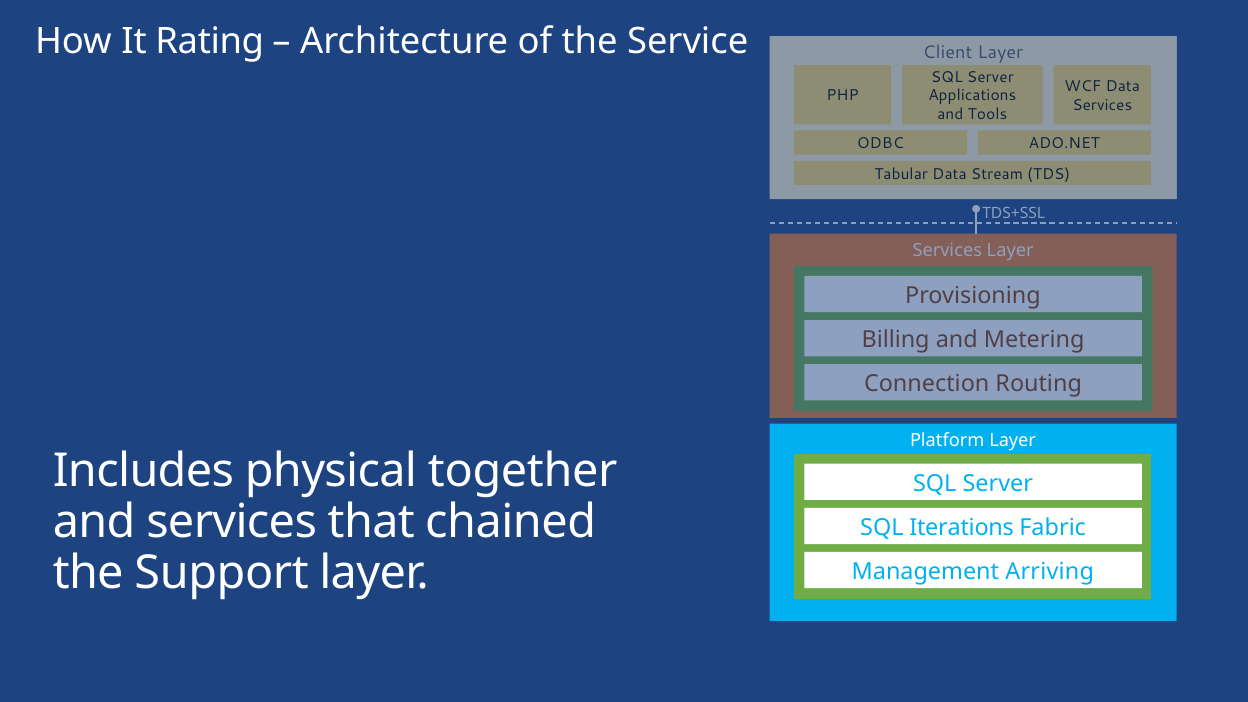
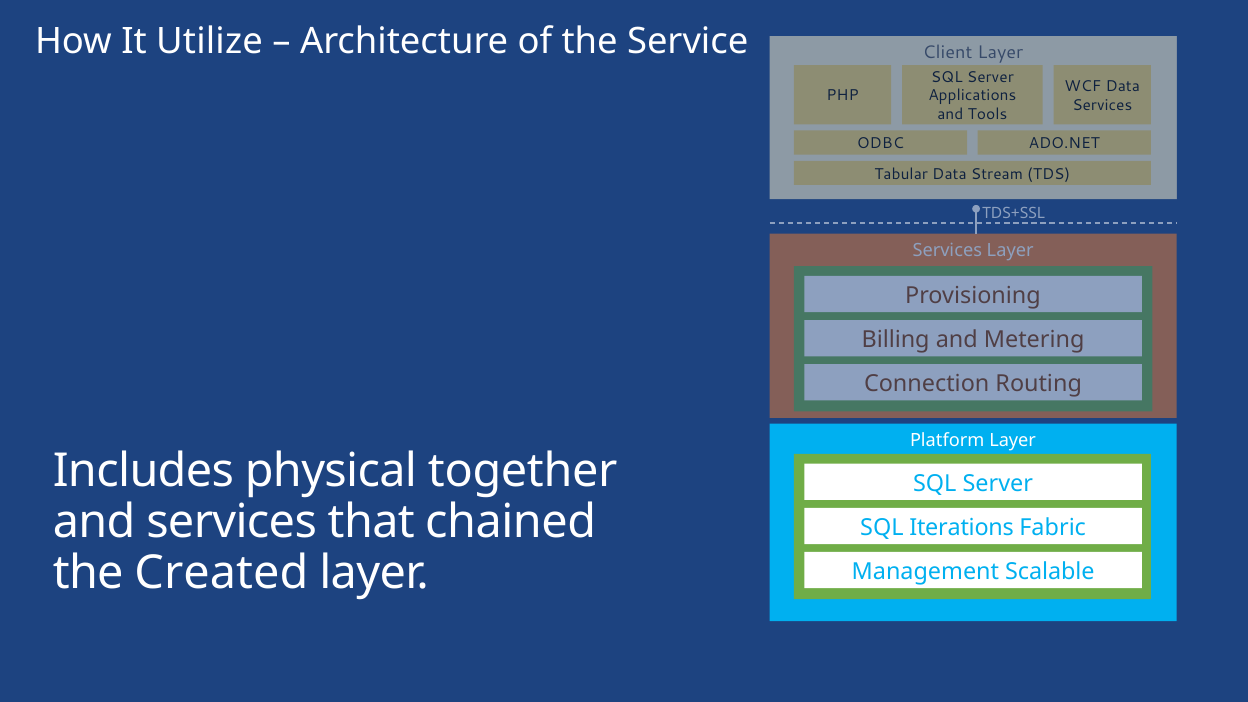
Rating: Rating -> Utilize (210, 41)
Support: Support -> Created (221, 573)
Arriving: Arriving -> Scalable (1050, 572)
